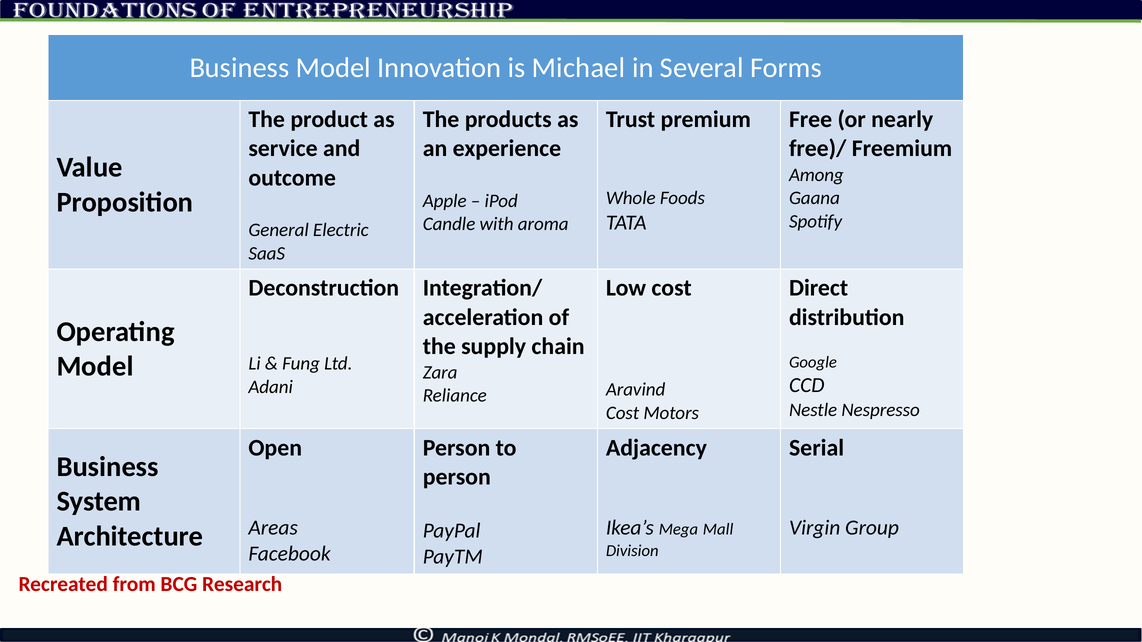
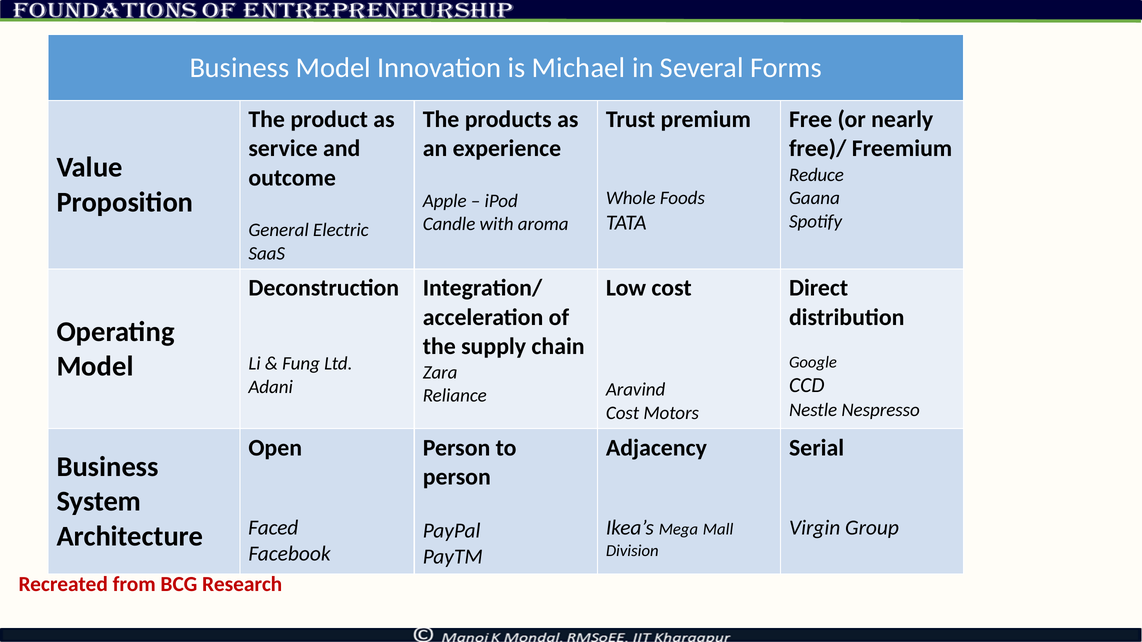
Among: Among -> Reduce (816, 175)
Areas: Areas -> Faced (273, 528)
